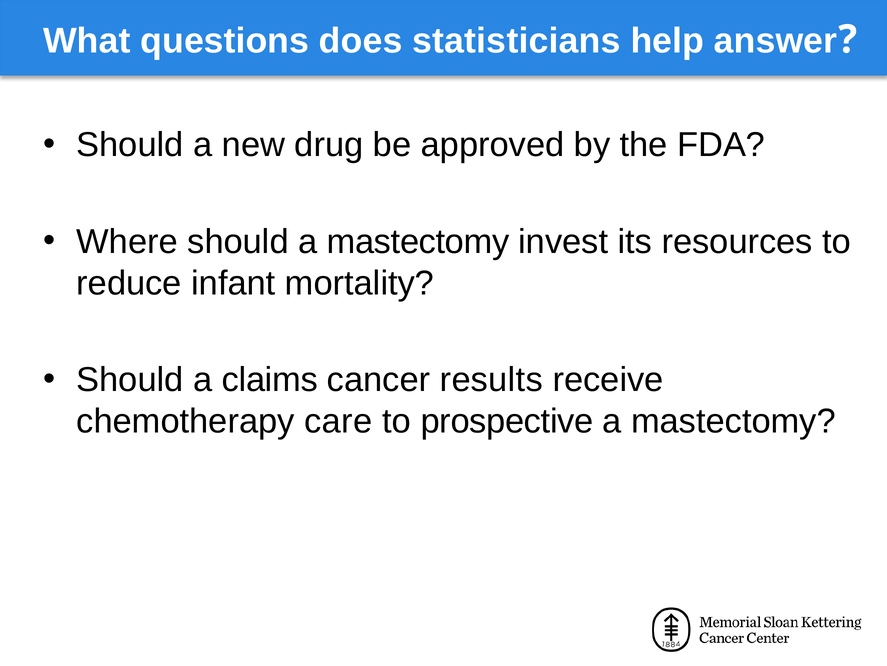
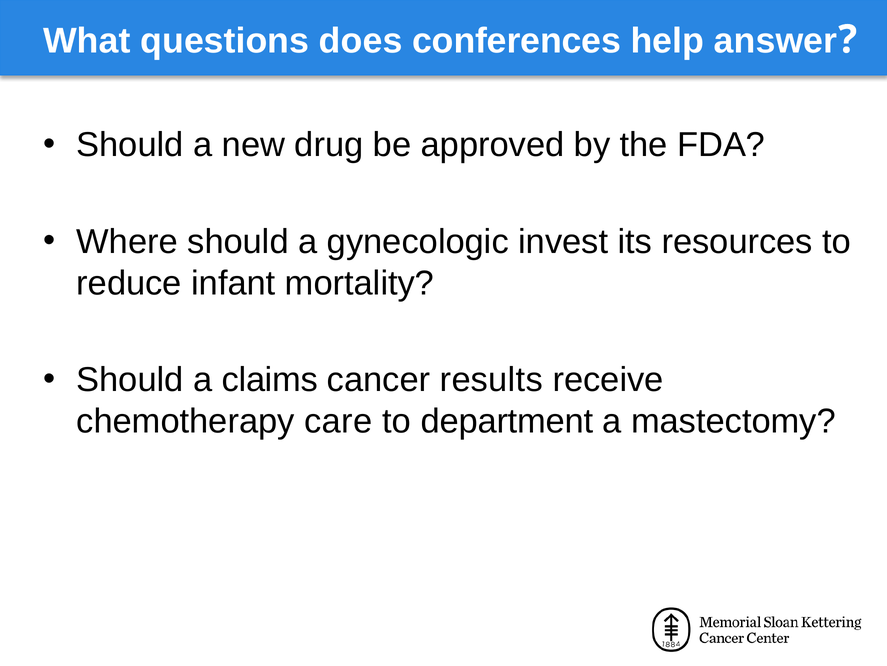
statisticians: statisticians -> conferences (517, 41)
should a mastectomy: mastectomy -> gynecologic (418, 242)
prospective: prospective -> department (507, 421)
